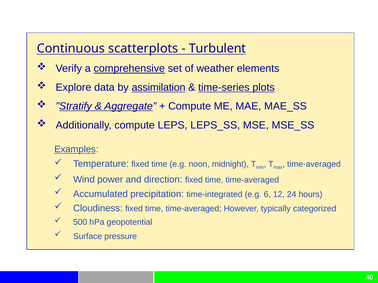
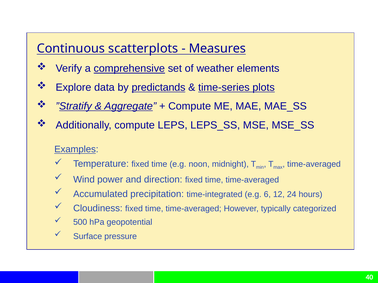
Turbulent: Turbulent -> Measures (217, 49)
assimilation: assimilation -> predictands (159, 87)
